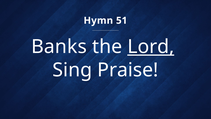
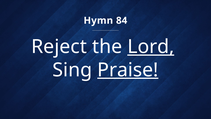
51: 51 -> 84 (122, 20)
Banks: Banks -> Reject (59, 47)
Praise underline: none -> present (128, 70)
